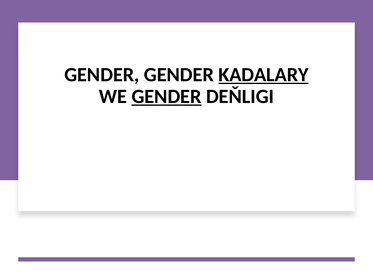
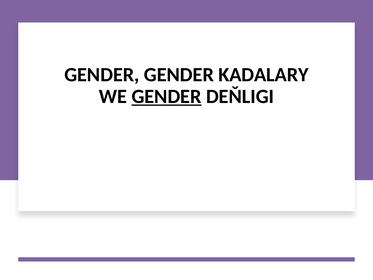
KADALARY underline: present -> none (263, 75)
